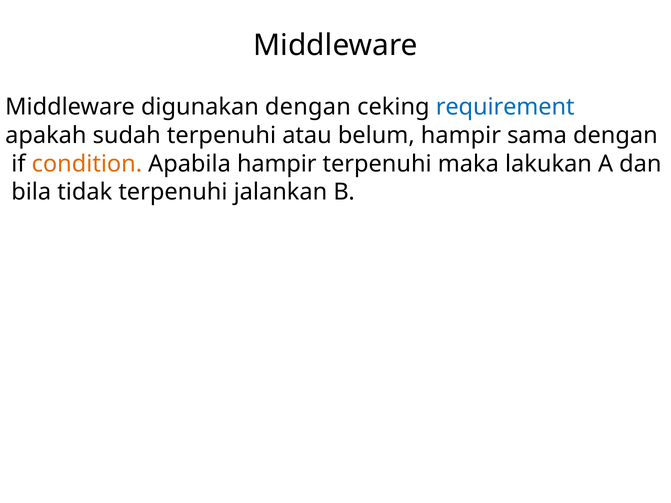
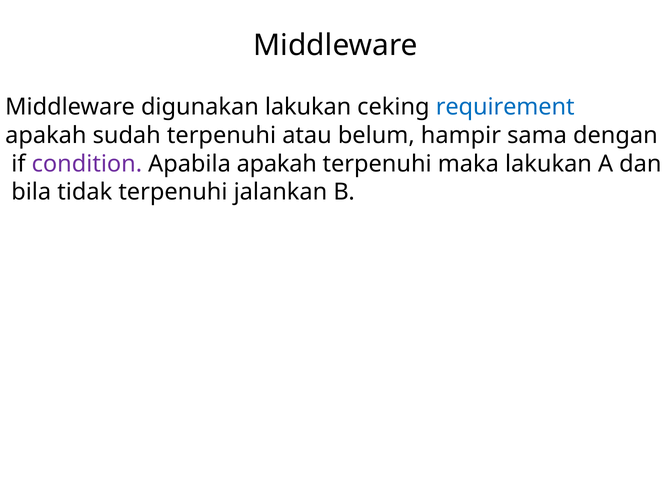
digunakan dengan: dengan -> lakukan (308, 107)
condition colour: orange -> purple (87, 164)
Apabila hampir: hampir -> apakah (277, 164)
